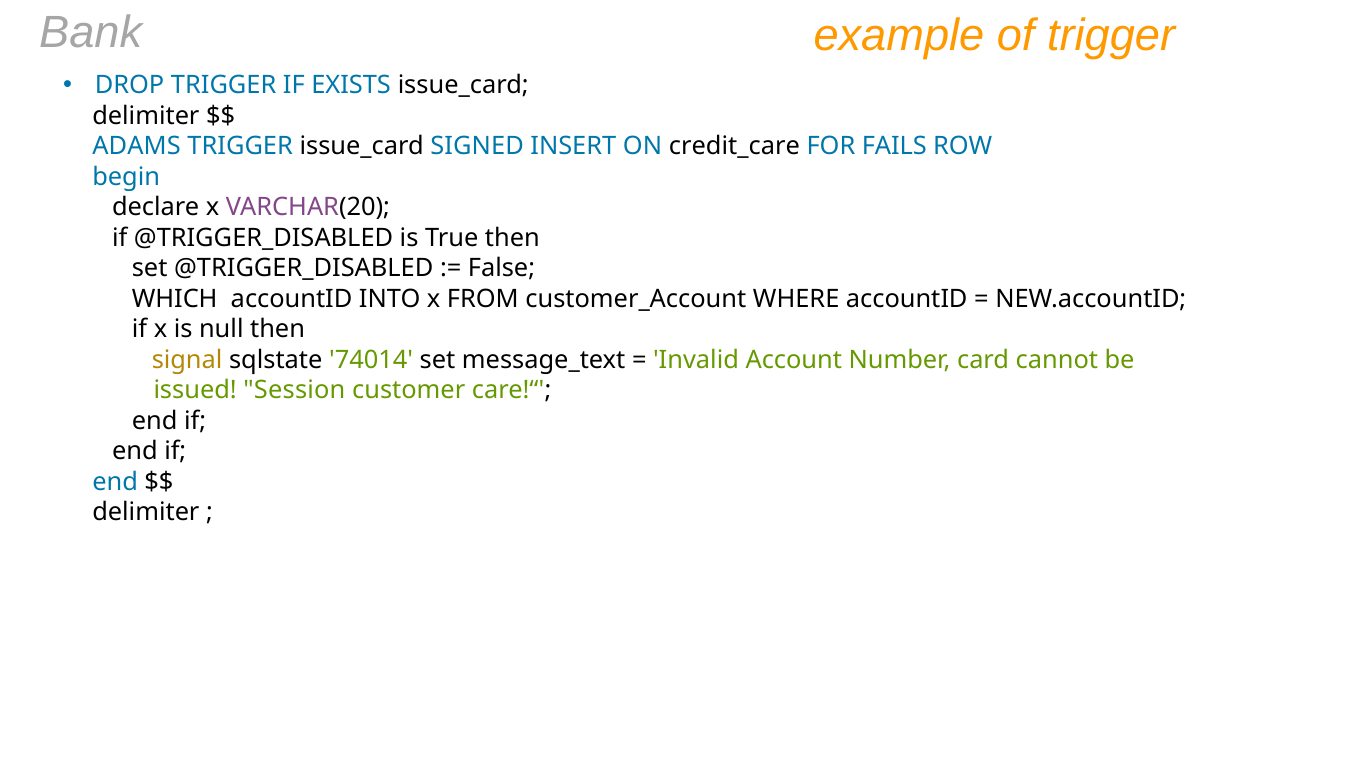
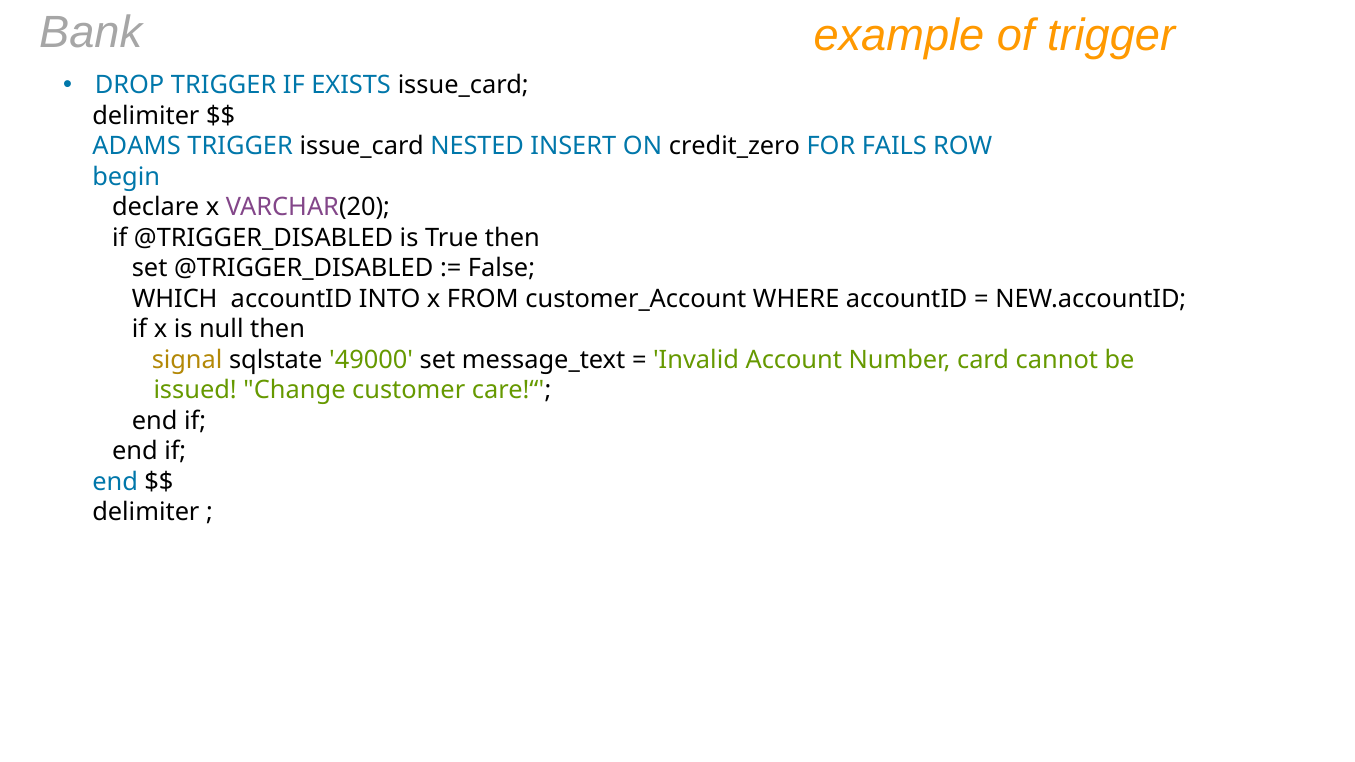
SIGNED: SIGNED -> NESTED (477, 147)
credit_care: credit_care -> credit_zero (734, 147)
74014: 74014 -> 49000 (371, 360)
Session: Session -> Change (295, 390)
